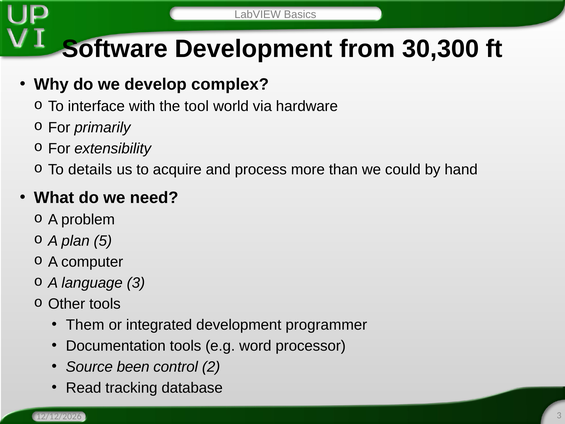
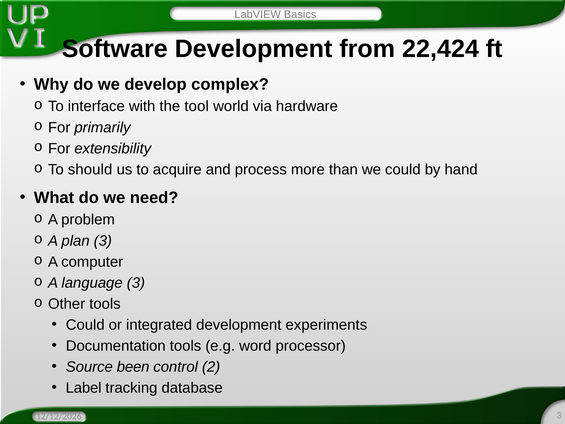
30,300: 30,300 -> 22,424 (441, 49)
details: details -> should (90, 169)
plan 5: 5 -> 3 (103, 241)
Them: Them -> Could (85, 325)
programmer: programmer -> experiments (326, 325)
Read: Read -> Label (84, 388)
